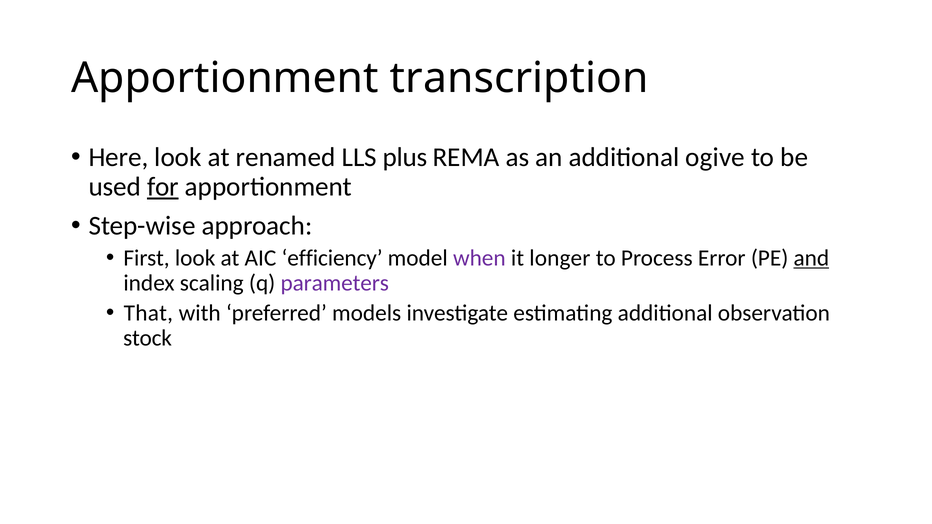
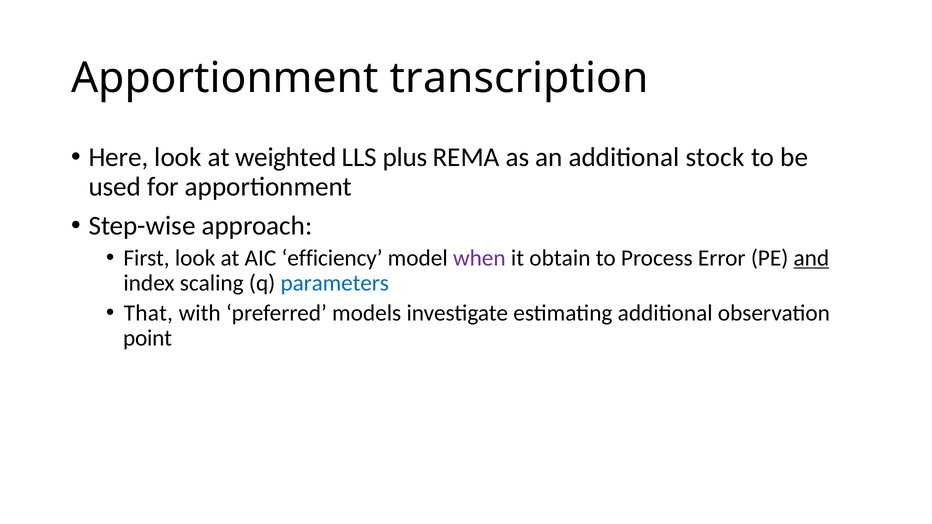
renamed: renamed -> weighted (286, 158)
ogive: ogive -> stock (715, 158)
for underline: present -> none (163, 187)
longer: longer -> obtain (560, 258)
parameters colour: purple -> blue (335, 283)
stock: stock -> point (148, 338)
